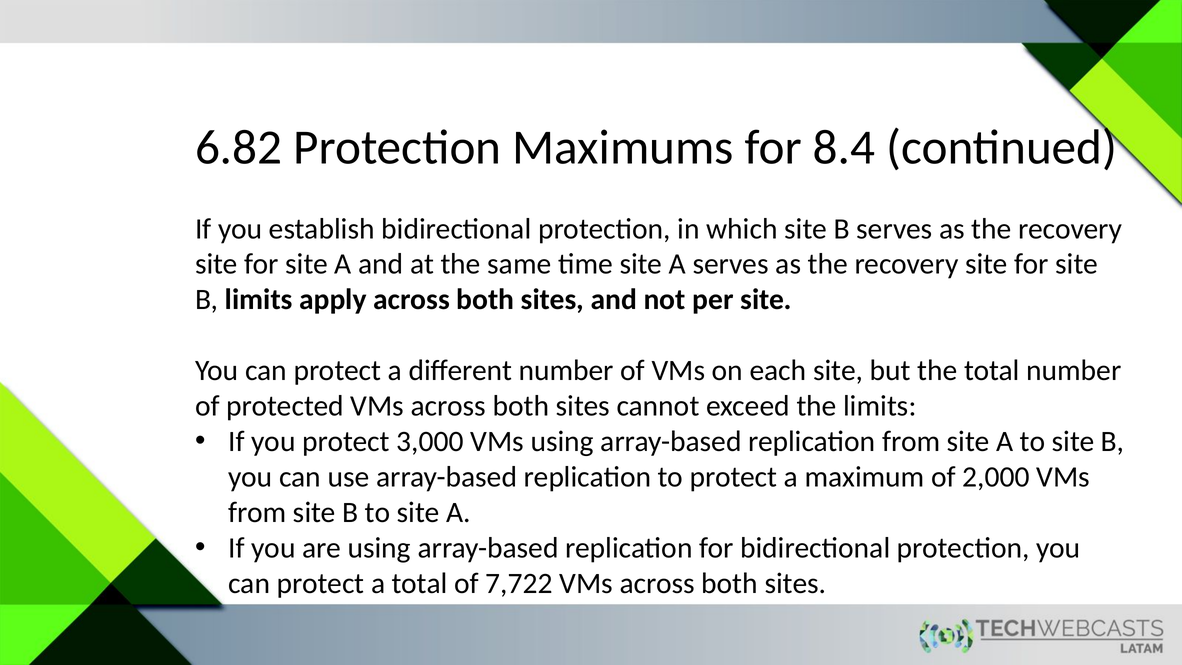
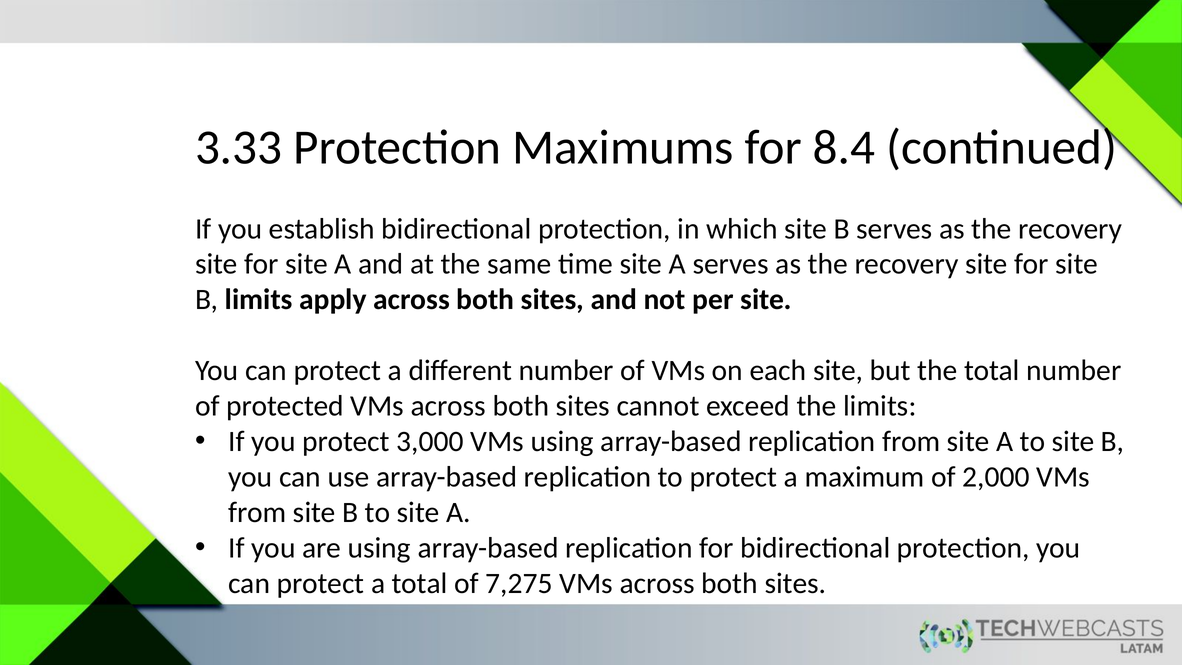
6.82: 6.82 -> 3.33 (239, 147)
7,722: 7,722 -> 7,275 (519, 583)
